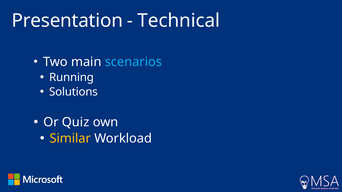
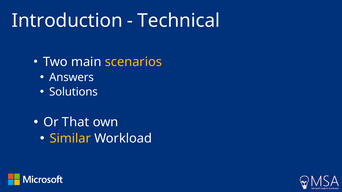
Presentation: Presentation -> Introduction (67, 21)
scenarios colour: light blue -> yellow (133, 62)
Running: Running -> Answers (72, 77)
Quiz: Quiz -> That (76, 122)
